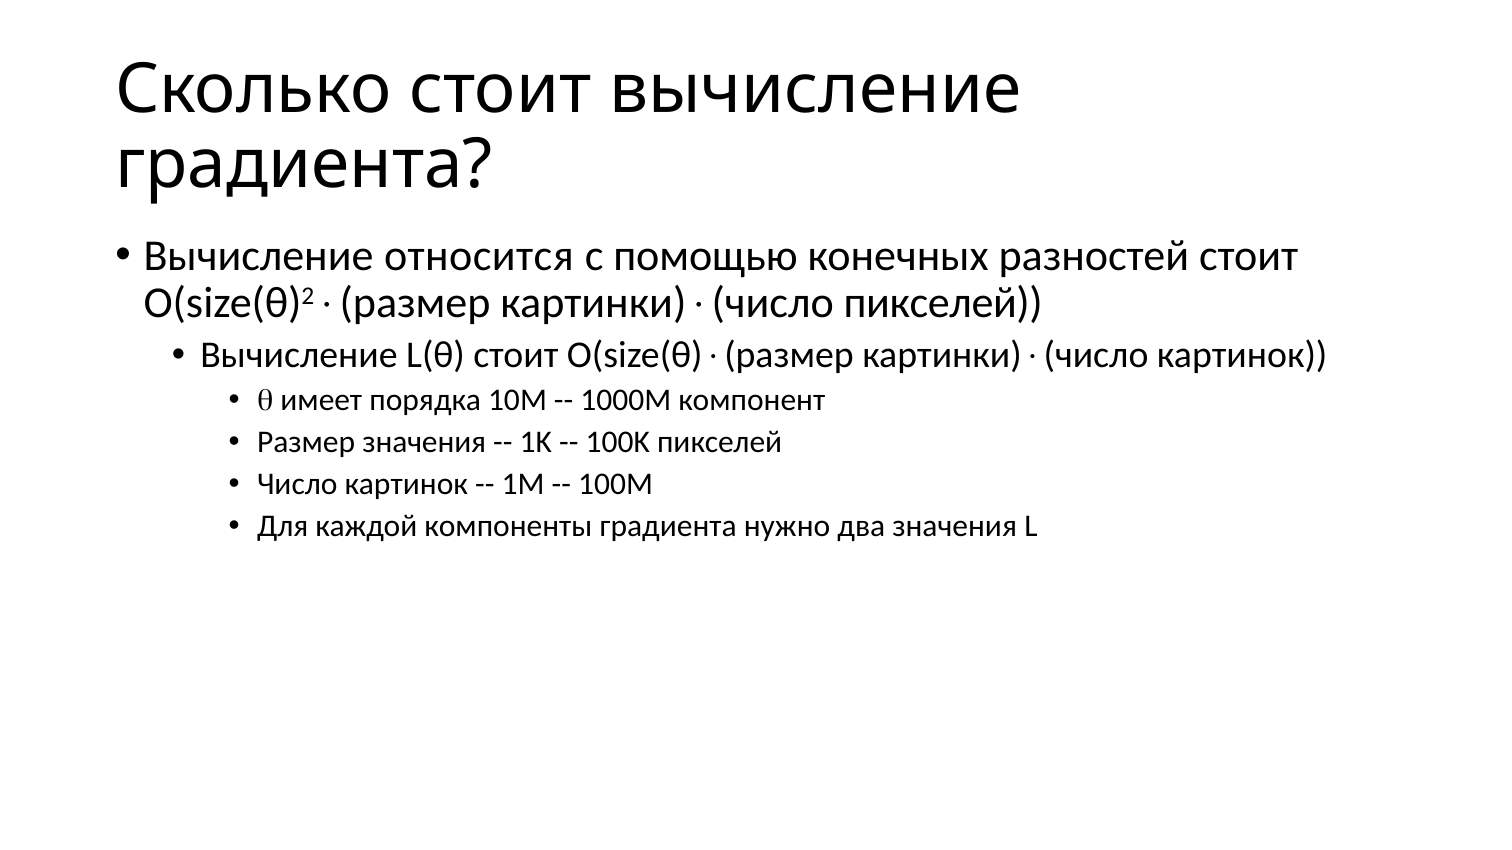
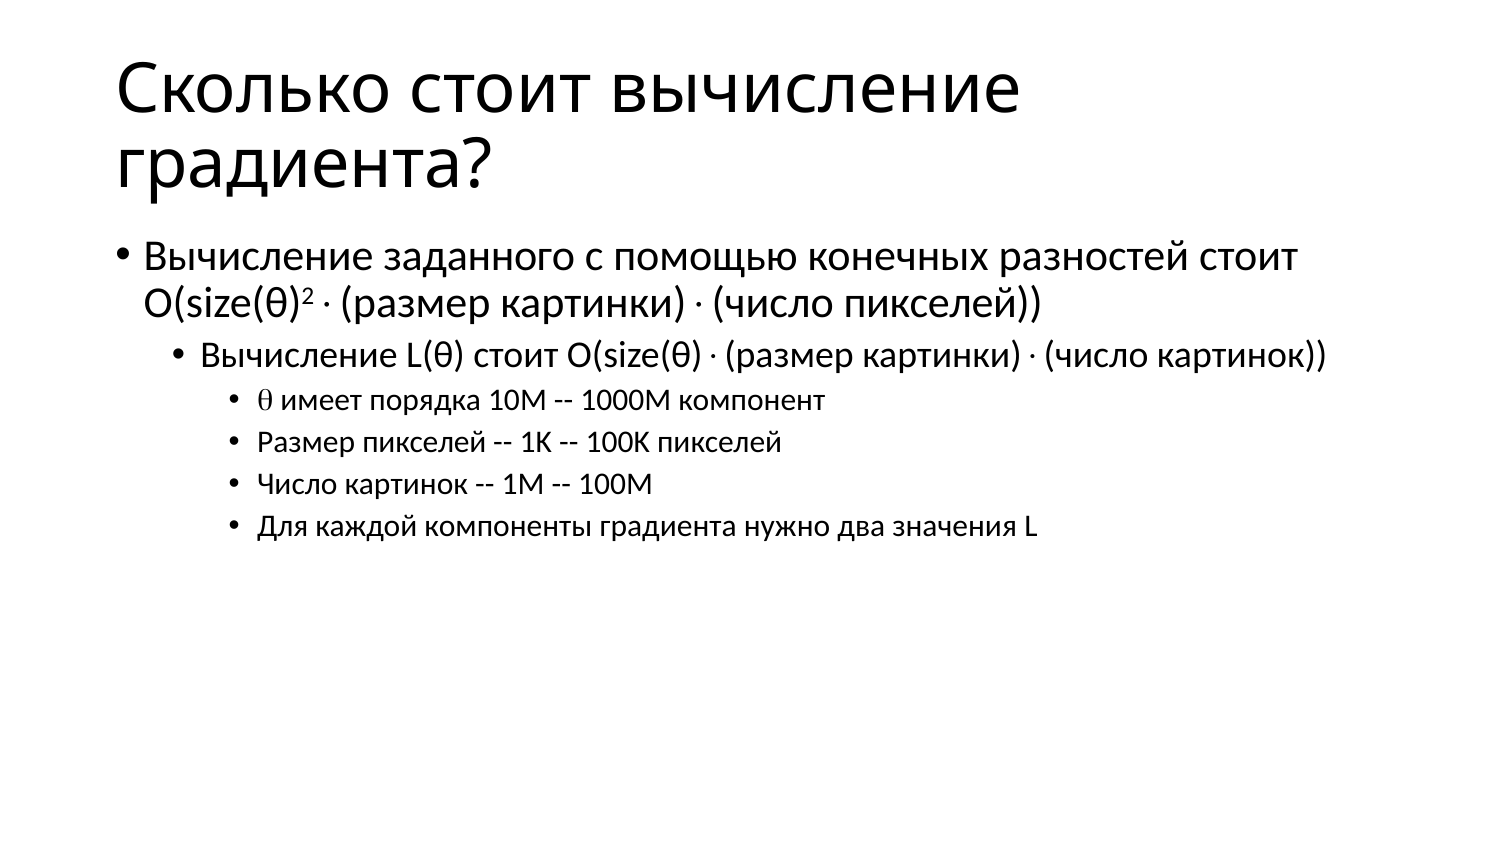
относится: относится -> заданного (479, 256)
Размер значения: значения -> пикселей (424, 443)
